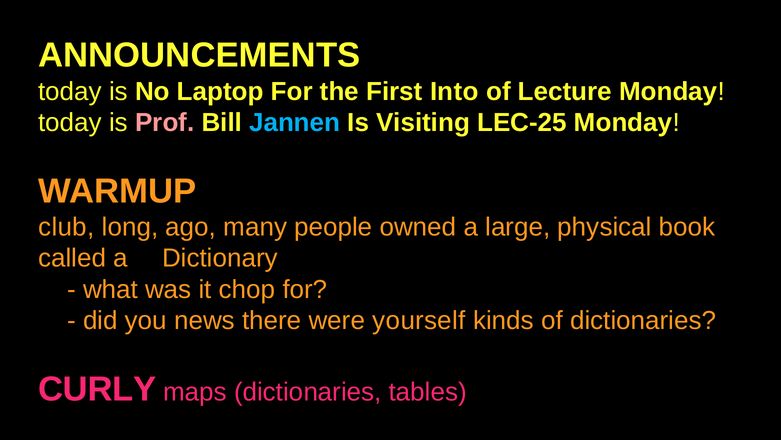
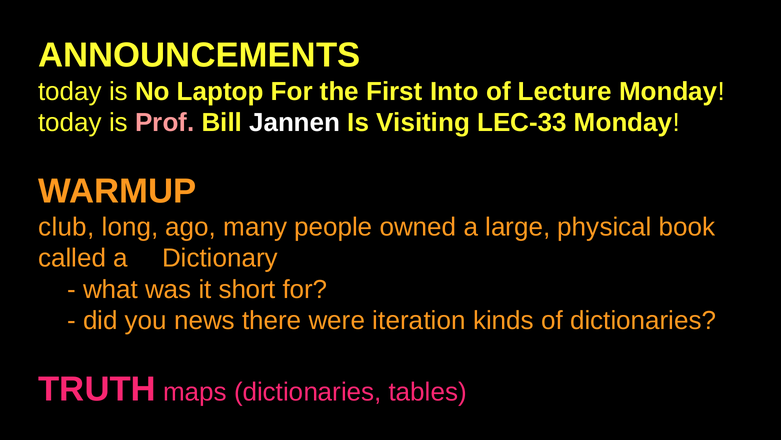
Jannen colour: light blue -> white (295, 123)
LEC-25: LEC-25 -> LEC-33 (522, 123)
chop: chop -> short (247, 289)
yourself: yourself -> iteration (419, 320)
CURLY: CURLY -> TRUTH (97, 389)
